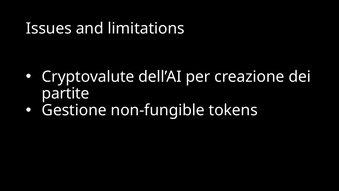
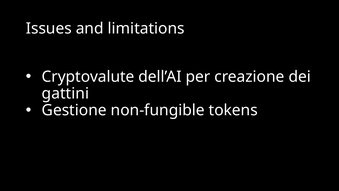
partite: partite -> gattini (65, 93)
